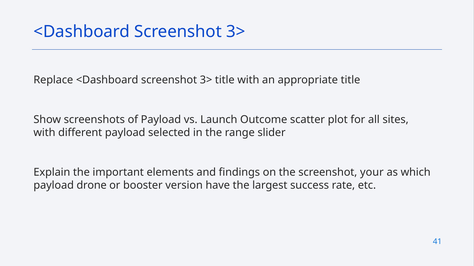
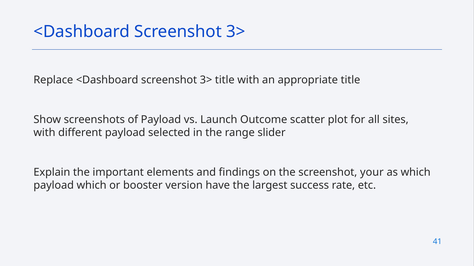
payload drone: drone -> which (92, 186)
